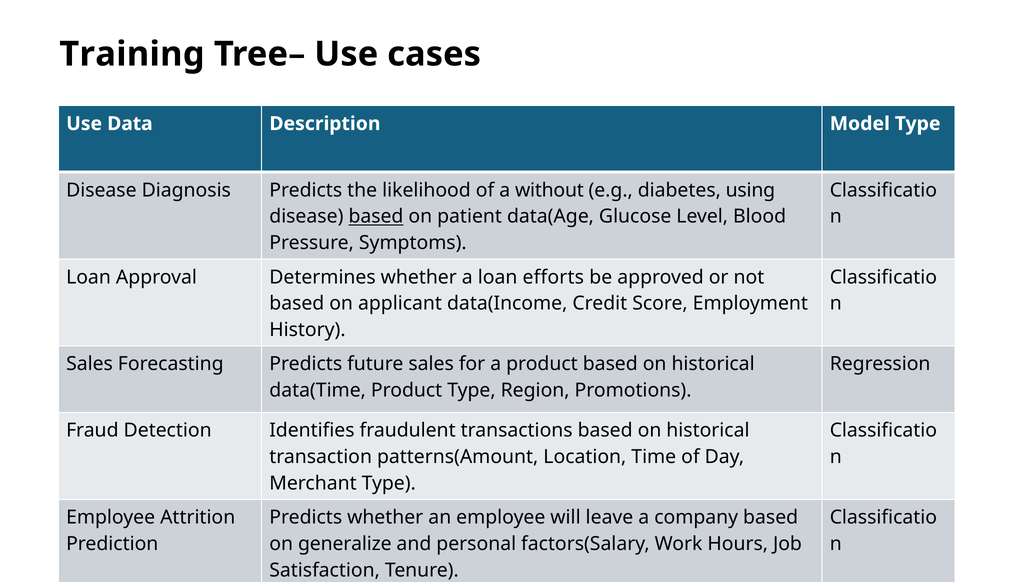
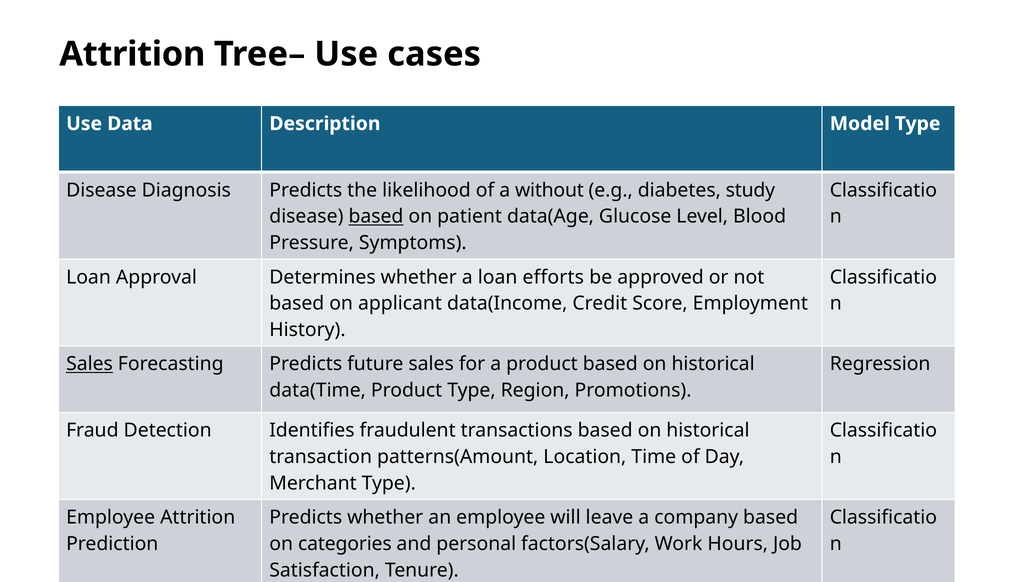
Training: Training -> Attrition (132, 54)
using: using -> study (750, 190)
Sales underline: none -> present (90, 364)
generalize: generalize -> categories (345, 544)
